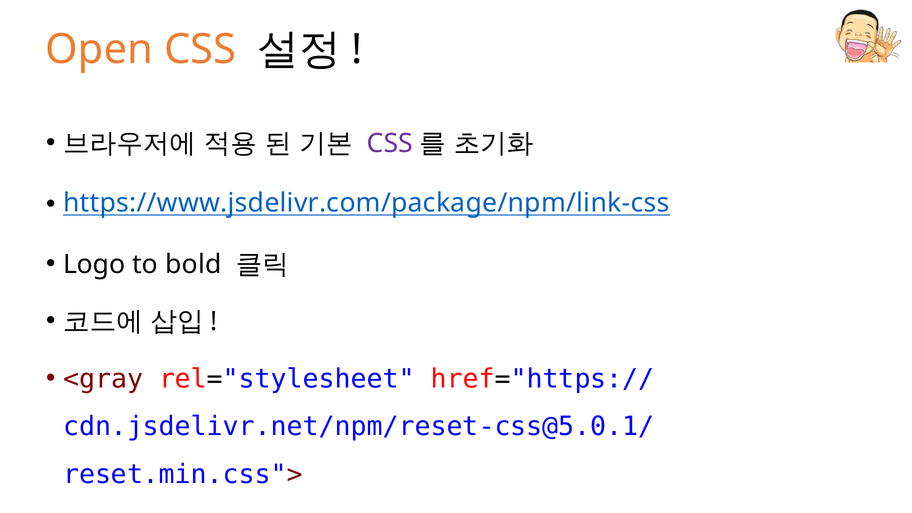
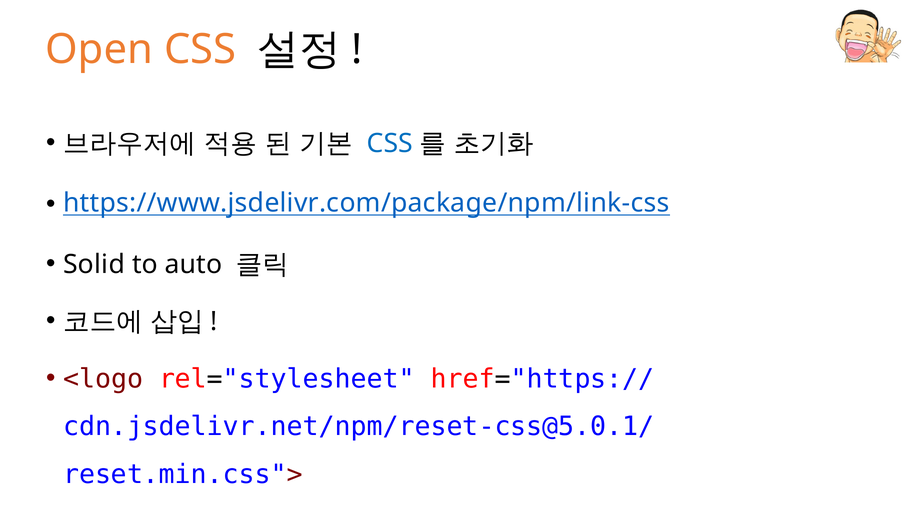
CSS colour: purple -> blue (390, 143)
Logo: Logo -> Solid (94, 264)
bold: bold -> auto (193, 264)
<gray: <gray -> <logo (103, 379)
